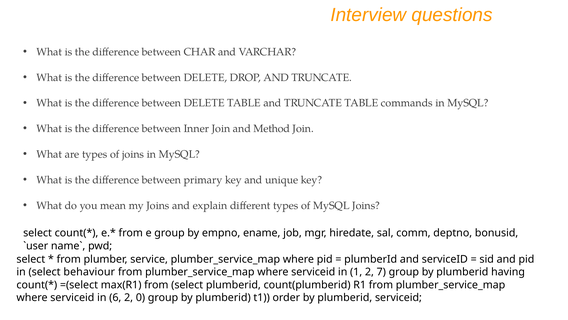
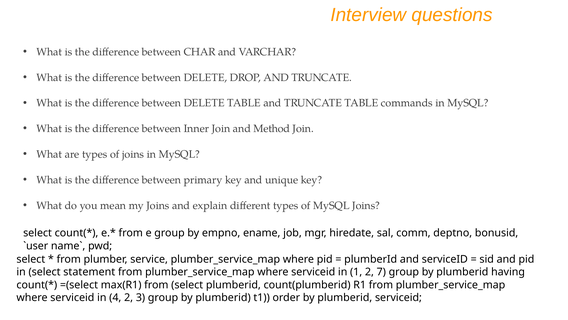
behaviour: behaviour -> statement (89, 272)
6: 6 -> 4 (115, 297)
0: 0 -> 3 (140, 297)
